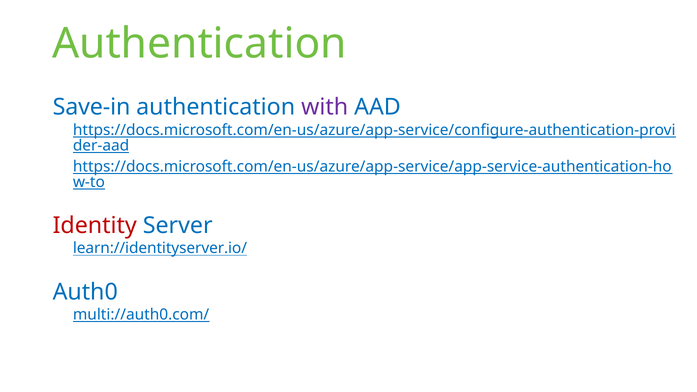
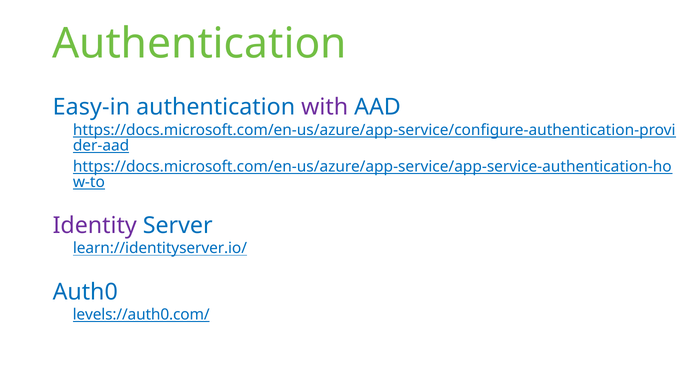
Save-in: Save-in -> Easy-in (91, 107)
Identity colour: red -> purple (95, 226)
multi://auth0.com/: multi://auth0.com/ -> levels://auth0.com/ (141, 315)
